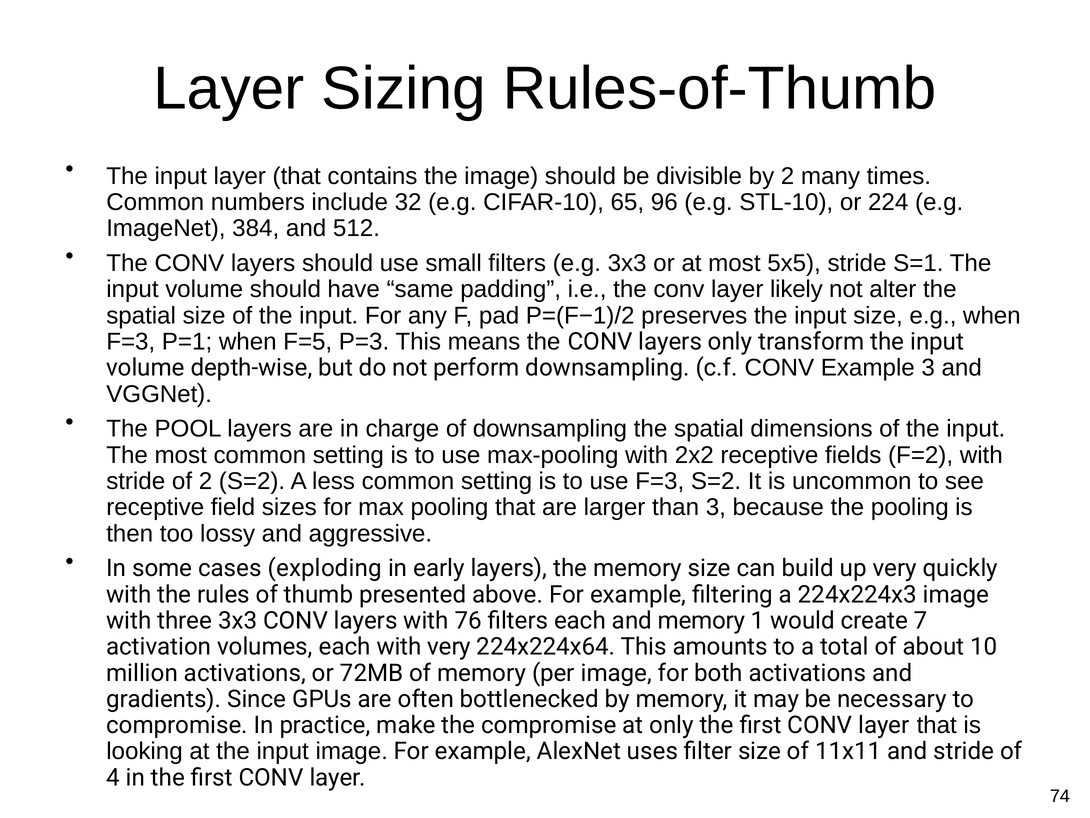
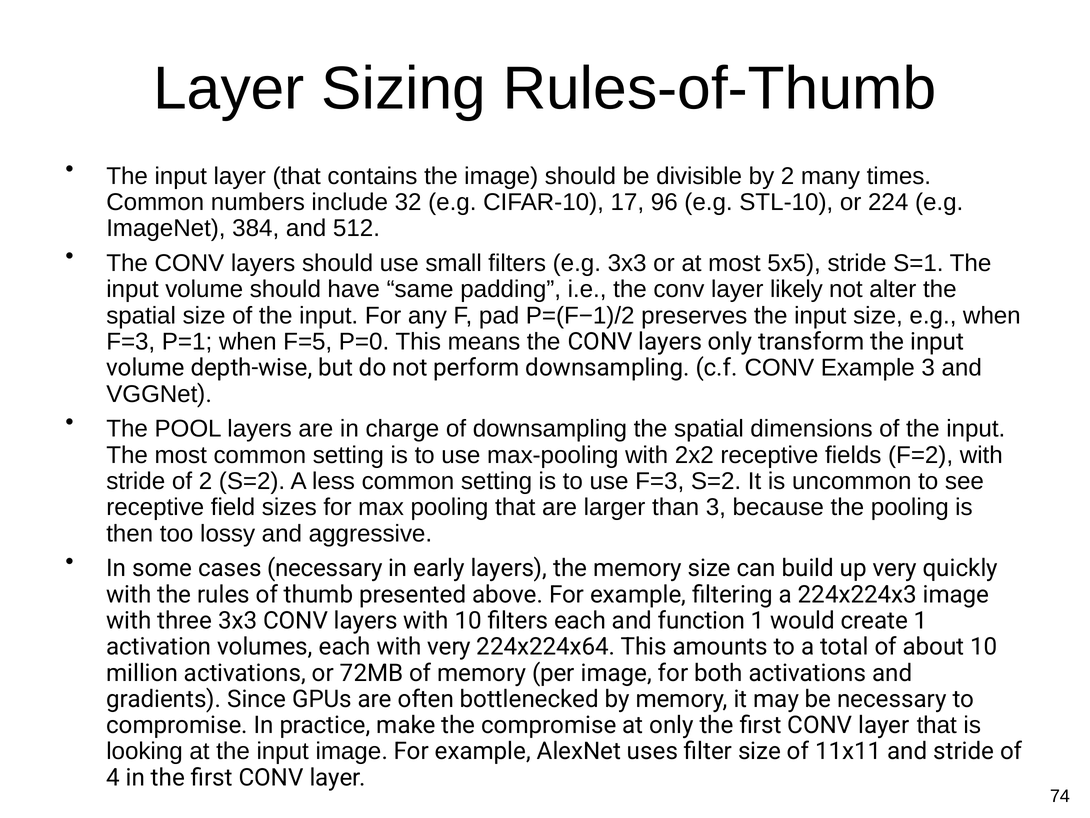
65: 65 -> 17 (627, 202)
P=3: P=3 -> P=0 (364, 342)
cases exploding: exploding -> necessary (325, 568)
with 76: 76 -> 10 (468, 620)
and memory: memory -> function (701, 620)
create 7: 7 -> 1 (921, 620)
